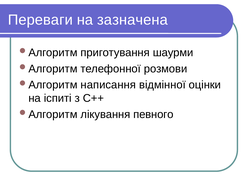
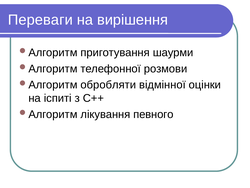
зазначена: зазначена -> вирішення (133, 20)
написання: написання -> обробляти (108, 85)
